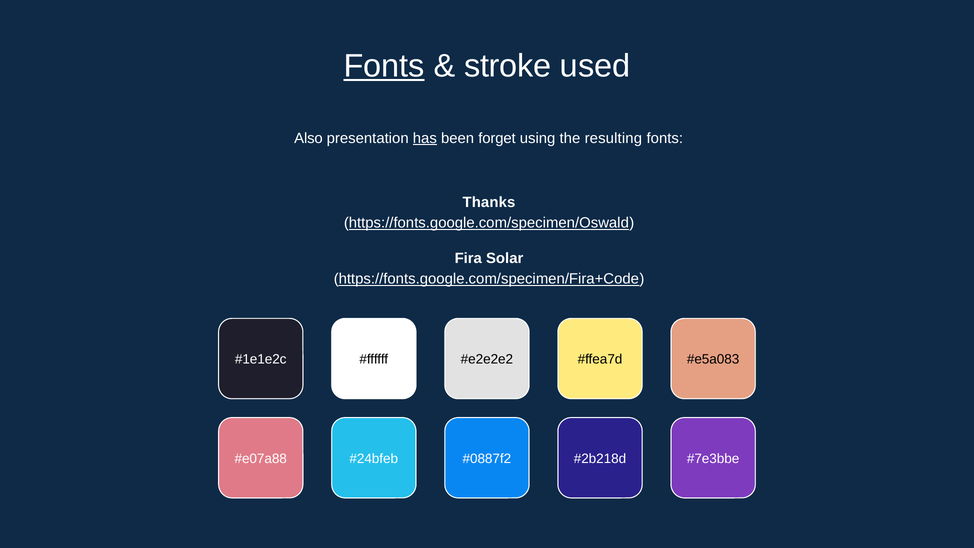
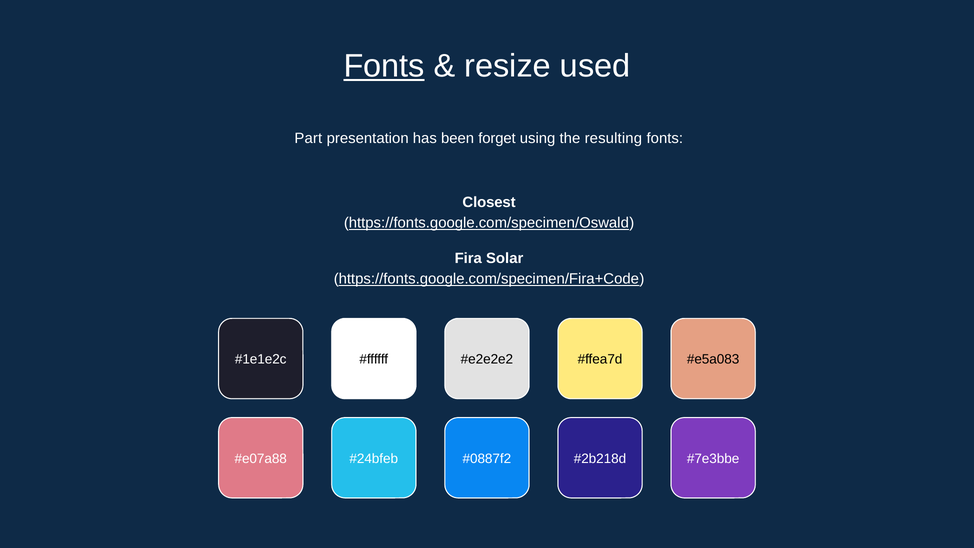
stroke: stroke -> resize (508, 66)
Also: Also -> Part (308, 138)
has underline: present -> none (425, 138)
Thanks: Thanks -> Closest (489, 202)
